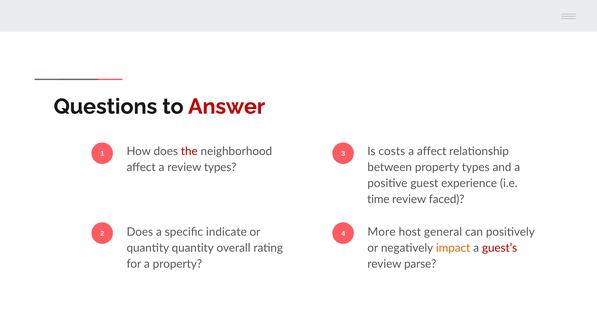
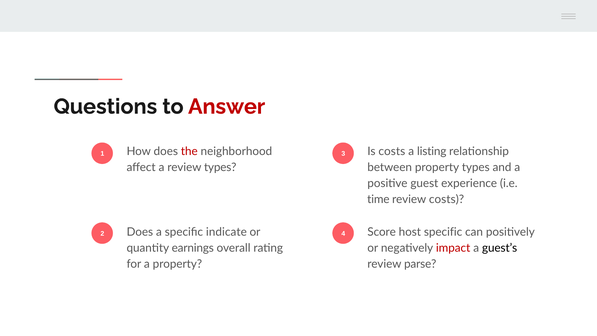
a affect: affect -> listing (432, 151)
review faced: faced -> costs (447, 199)
More: More -> Score (382, 232)
host general: general -> specific (443, 232)
quantity quantity: quantity -> earnings (193, 248)
impact colour: orange -> red (453, 248)
guest’s colour: red -> black (500, 248)
